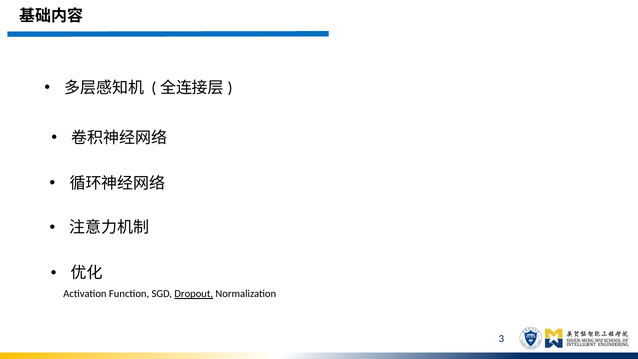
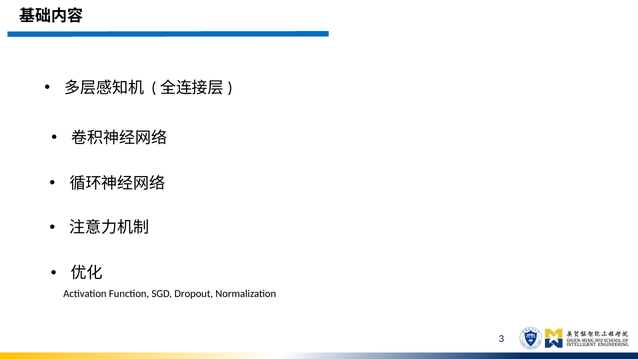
Dropout underline: present -> none (194, 294)
